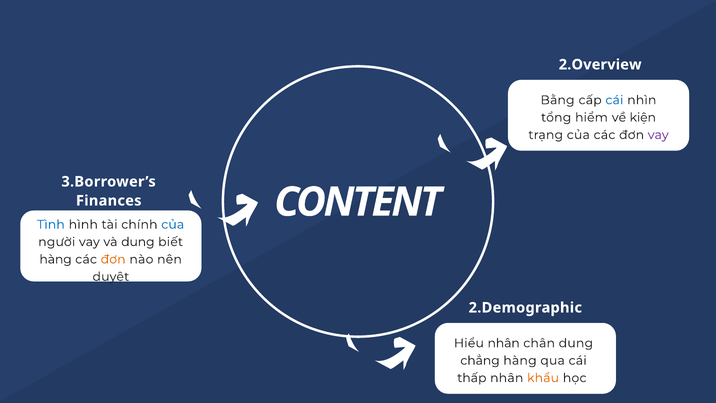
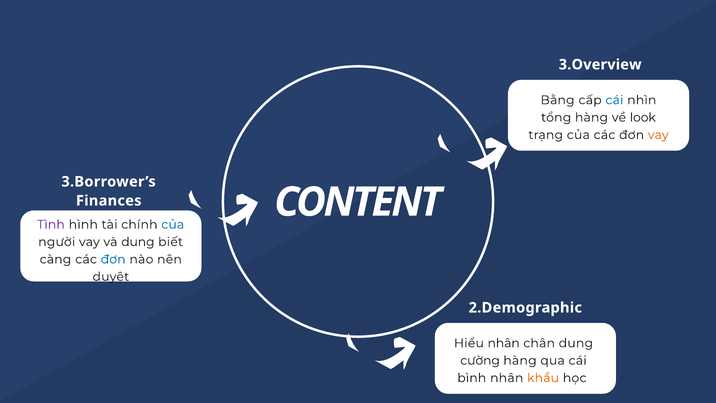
2.Overview: 2.Overview -> 3.Overview (600, 65)
tổng hiểm: hiểm -> hàng (592, 117)
kiện: kiện -> look (643, 117)
vay colour: purple -> orange (658, 135)
Tình colour: blue -> purple (51, 224)
hàng: hàng -> càng (55, 259)
đơn colour: orange -> blue (113, 259)
chẳng: chẳng -> cường (480, 360)
thấp: thấp -> bình (472, 378)
